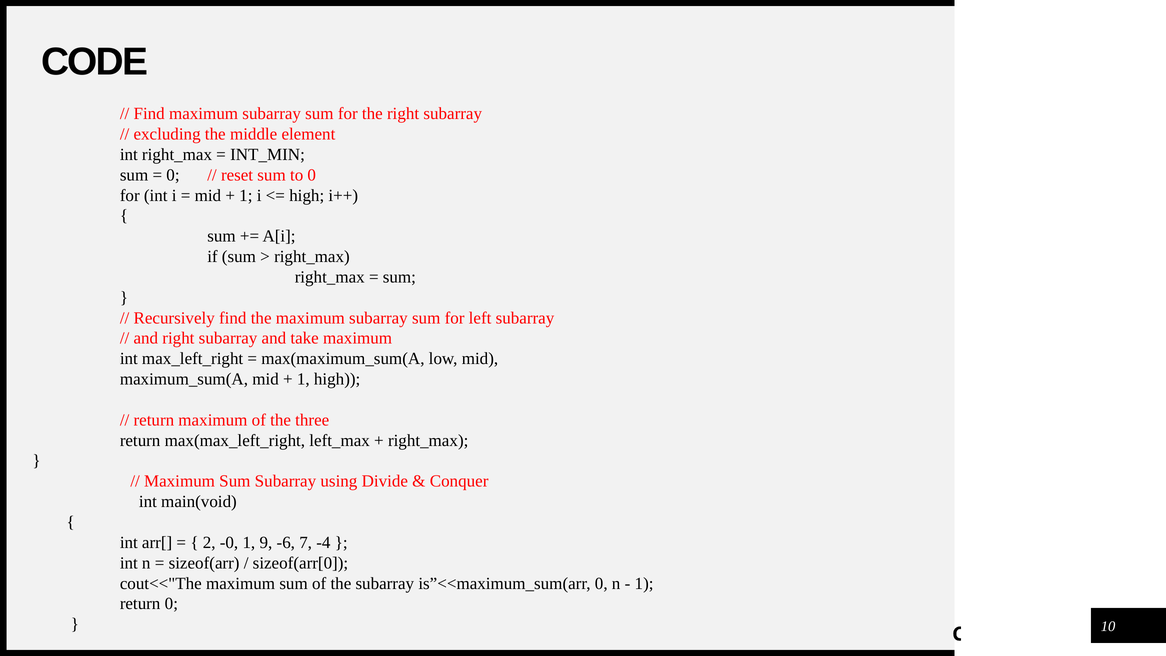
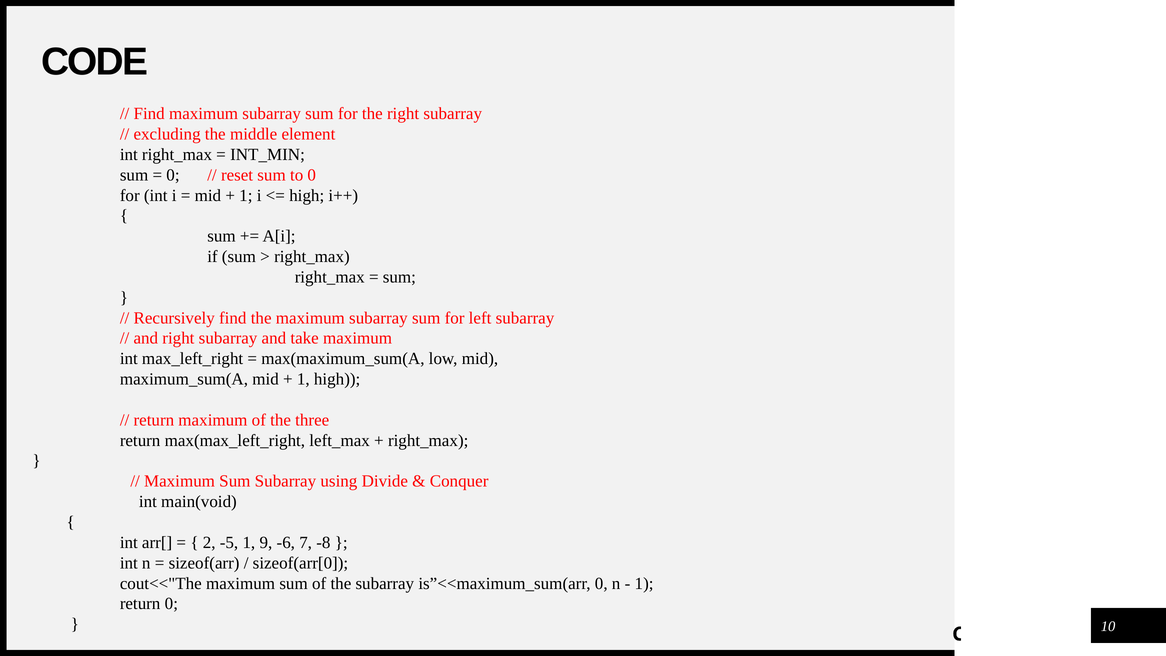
-0: -0 -> -5 (229, 542)
-4: -4 -> -8 (323, 542)
